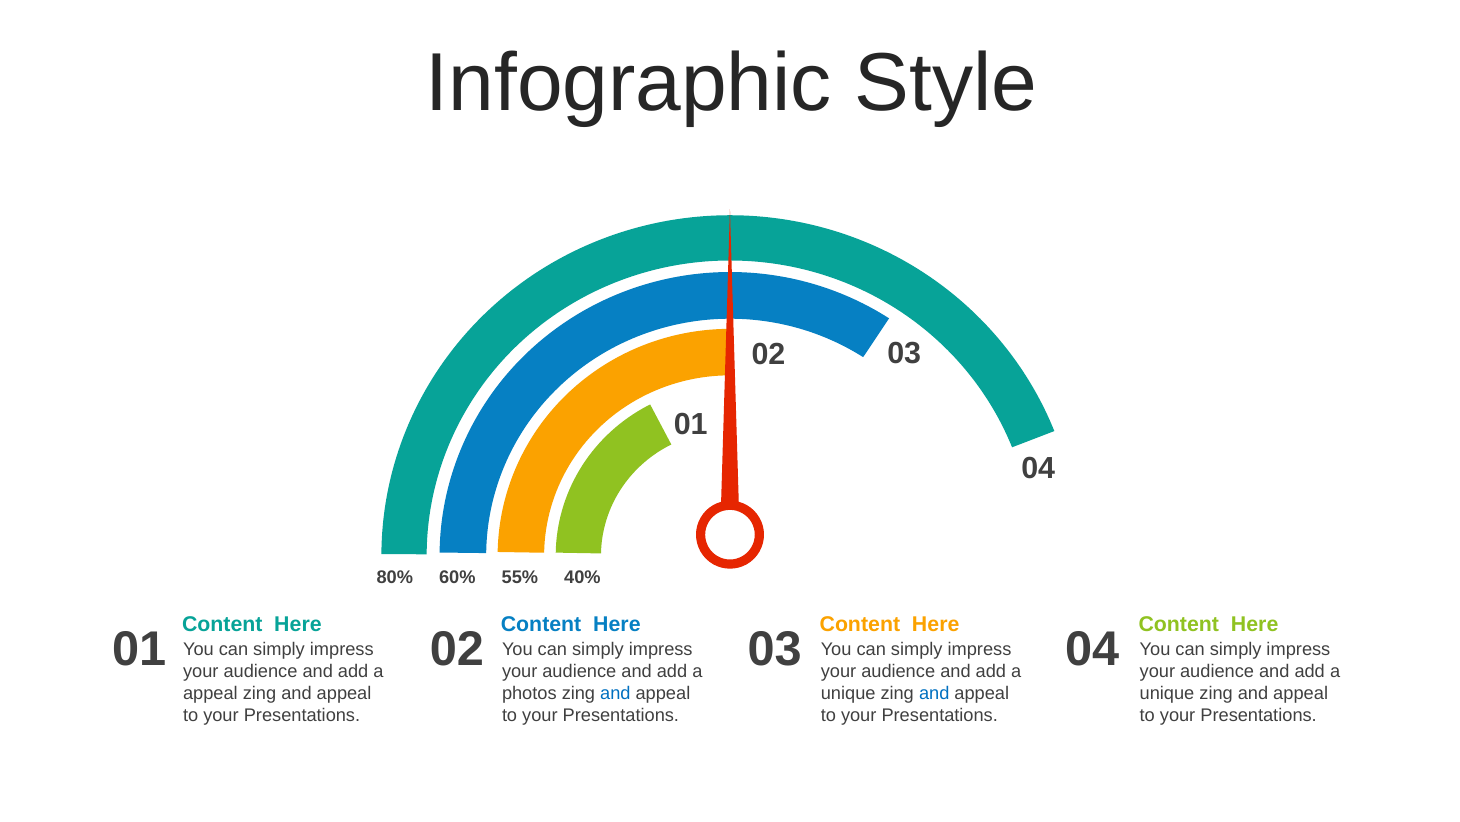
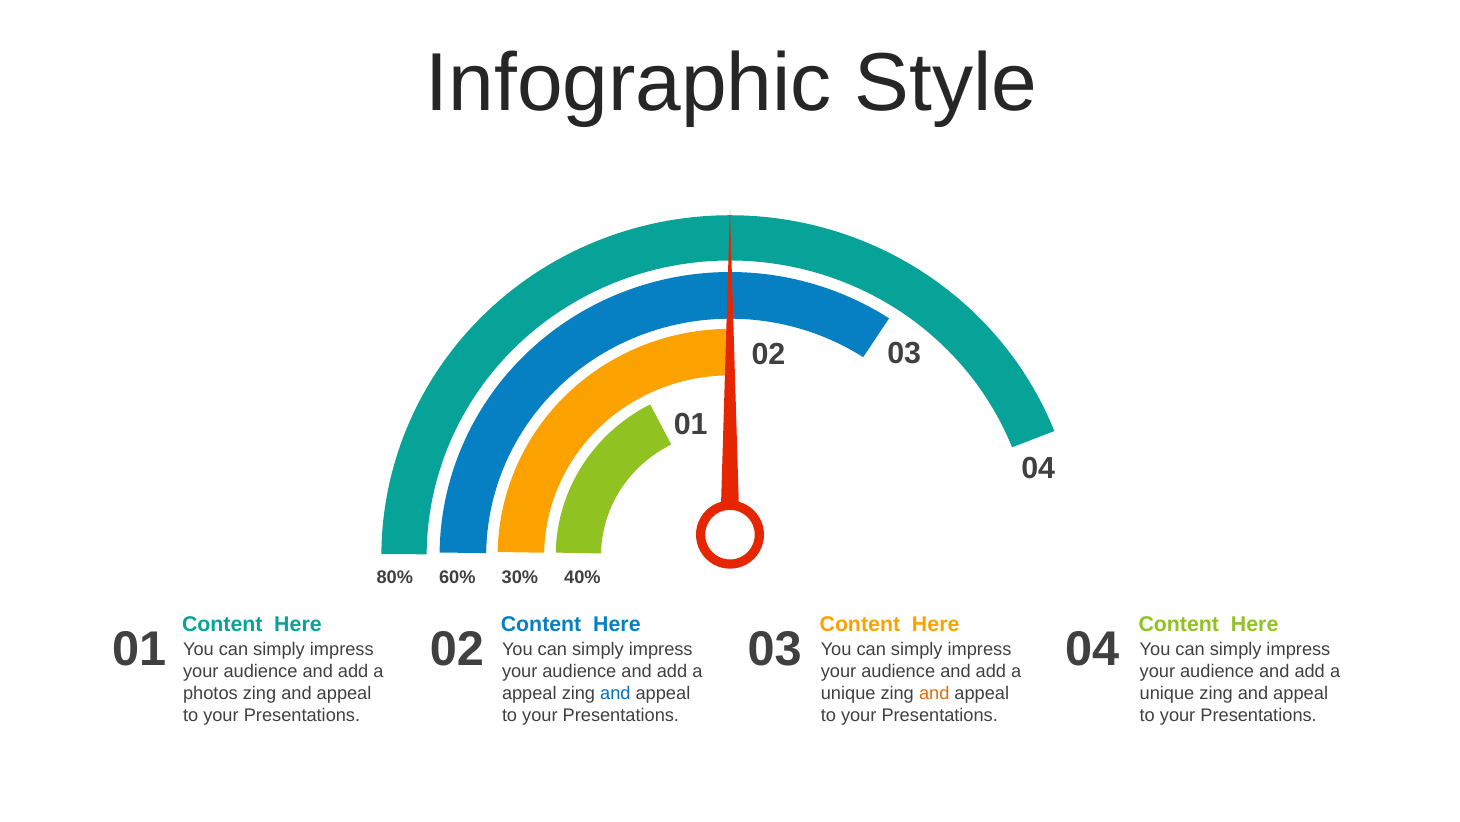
55%: 55% -> 30% (520, 577)
appeal: appeal -> photos (210, 693)
photos: photos -> appeal (529, 693)
and colour: blue -> orange (934, 693)
